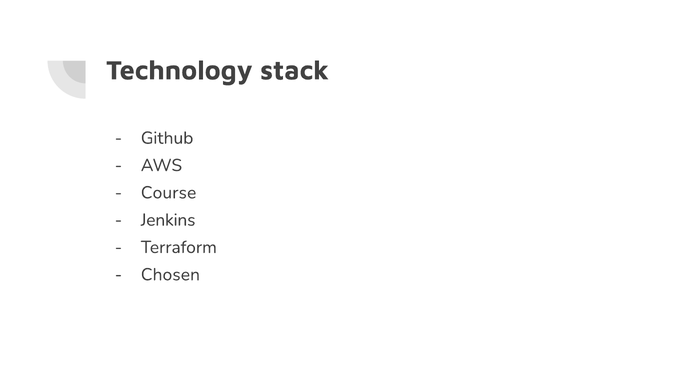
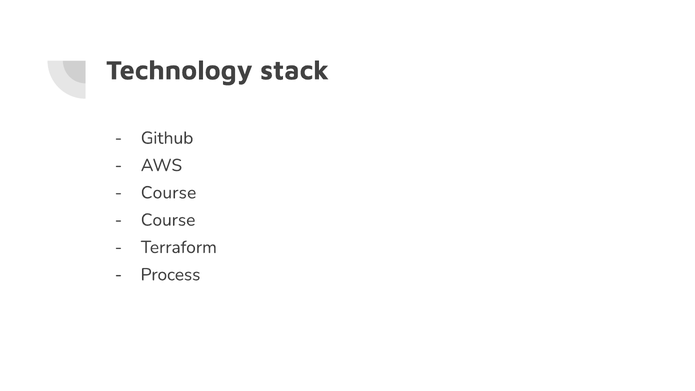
Jenkins: Jenkins -> Course (168, 220)
Chosen: Chosen -> Process (171, 275)
